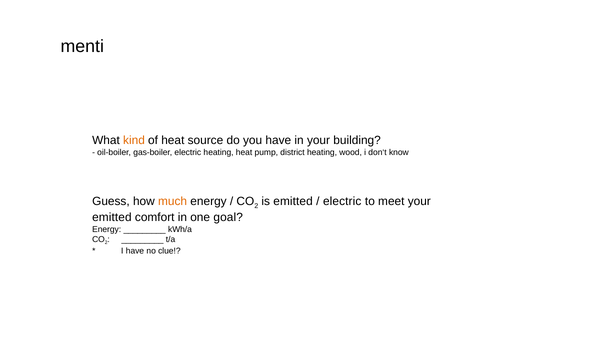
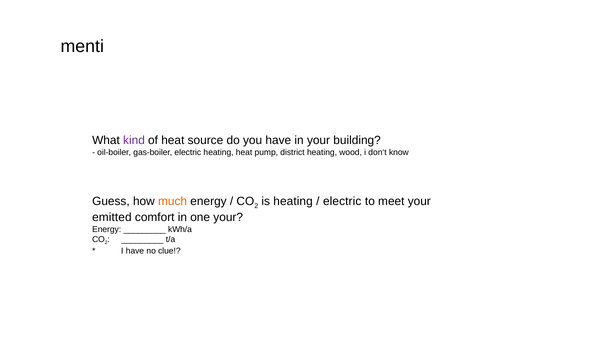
kind colour: orange -> purple (134, 141)
is emitted: emitted -> heating (293, 202)
one goal: goal -> your (228, 218)
